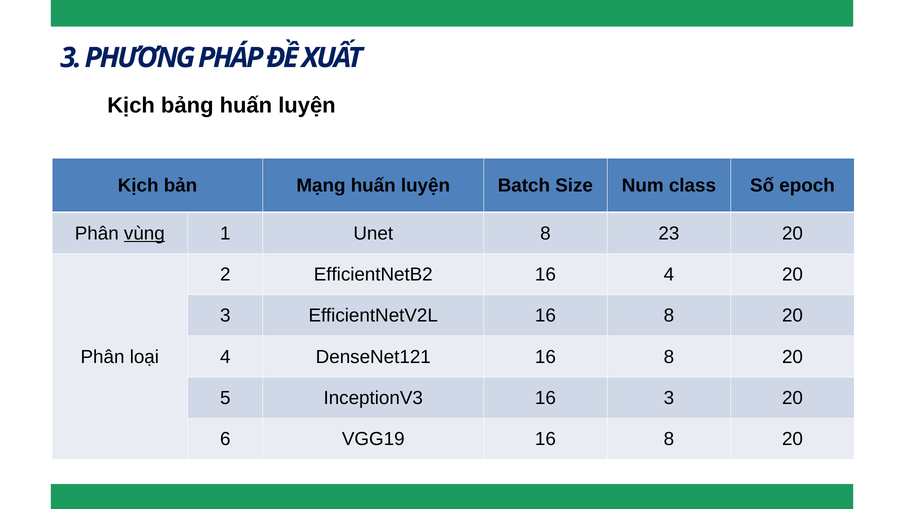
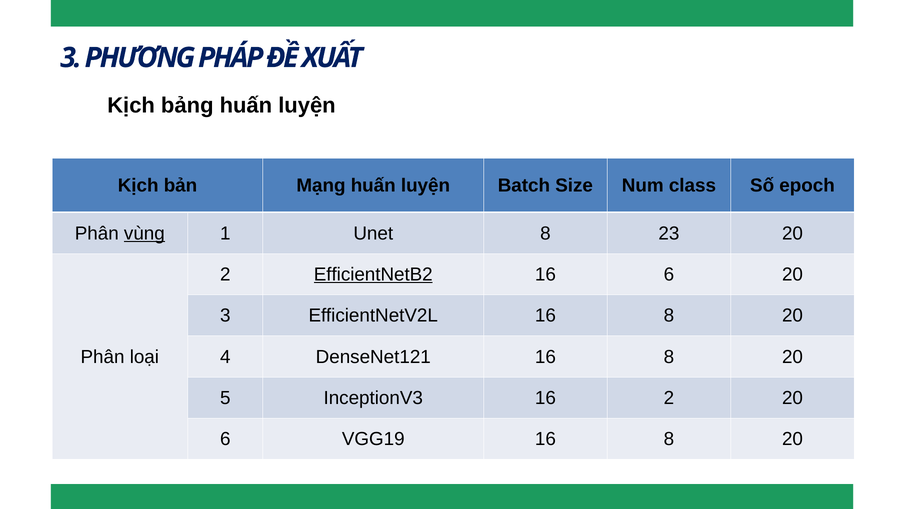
EfficientNetB2 underline: none -> present (373, 274)
16 4: 4 -> 6 (669, 274)
16 3: 3 -> 2 (669, 398)
